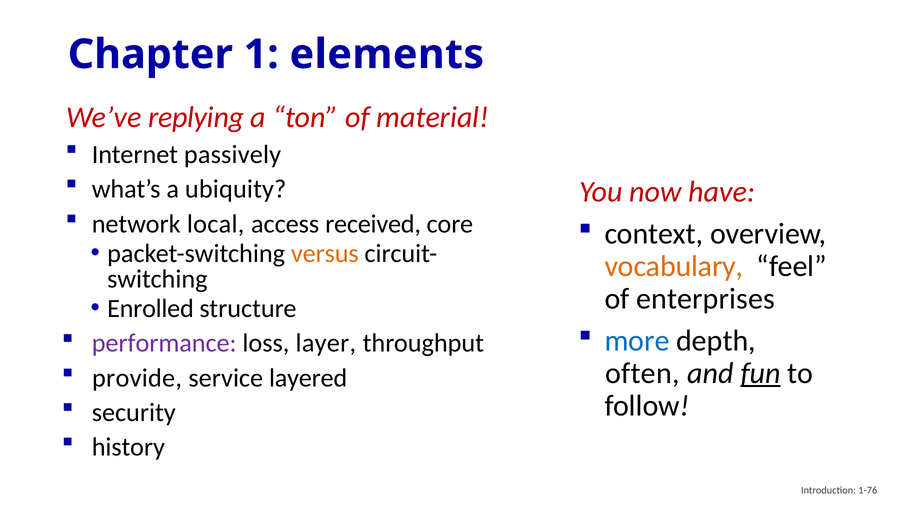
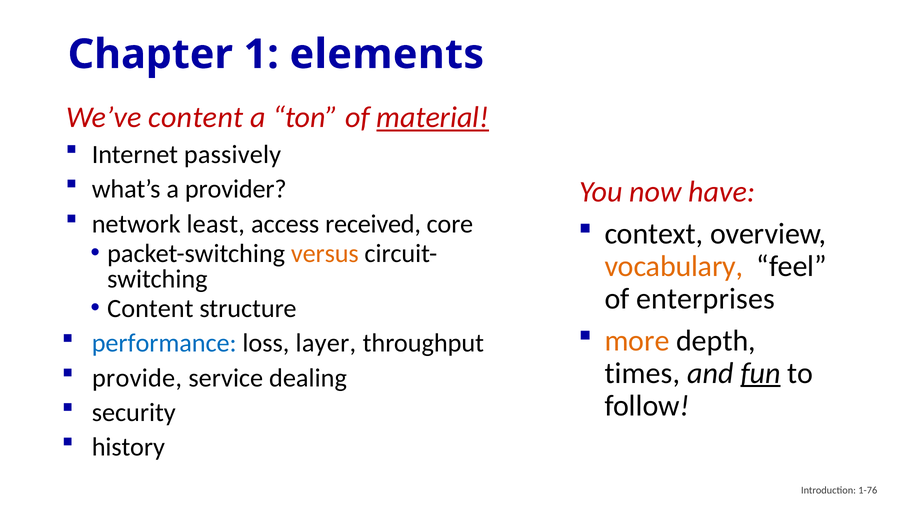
We’ve replying: replying -> content (196, 117)
material underline: none -> present (433, 117)
ubiquity: ubiquity -> provider (236, 189)
local: local -> least (216, 224)
Enrolled: Enrolled -> Content (150, 309)
more colour: blue -> orange (637, 341)
performance colour: purple -> blue (164, 343)
often: often -> times (642, 373)
layered: layered -> dealing (308, 378)
